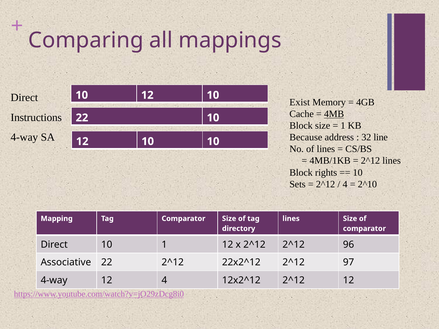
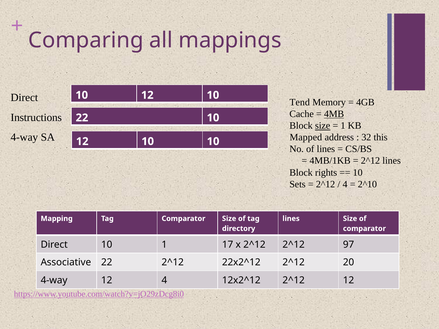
Exist: Exist -> Tend (300, 102)
size underline: none -> present (323, 126)
Because: Because -> Mapped (306, 137)
line: line -> this (381, 137)
1 12: 12 -> 17 (228, 245)
96: 96 -> 97 (349, 245)
97: 97 -> 20 (349, 263)
